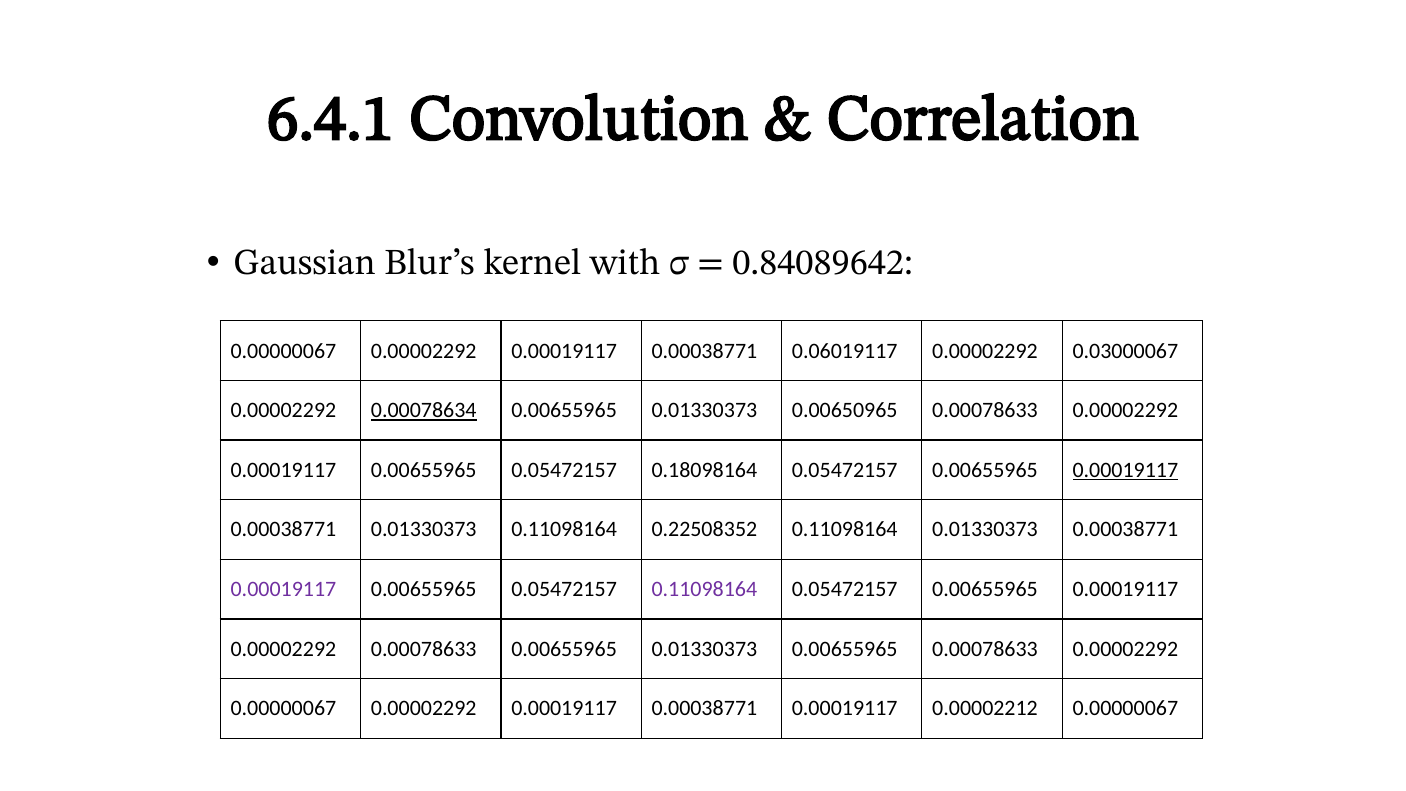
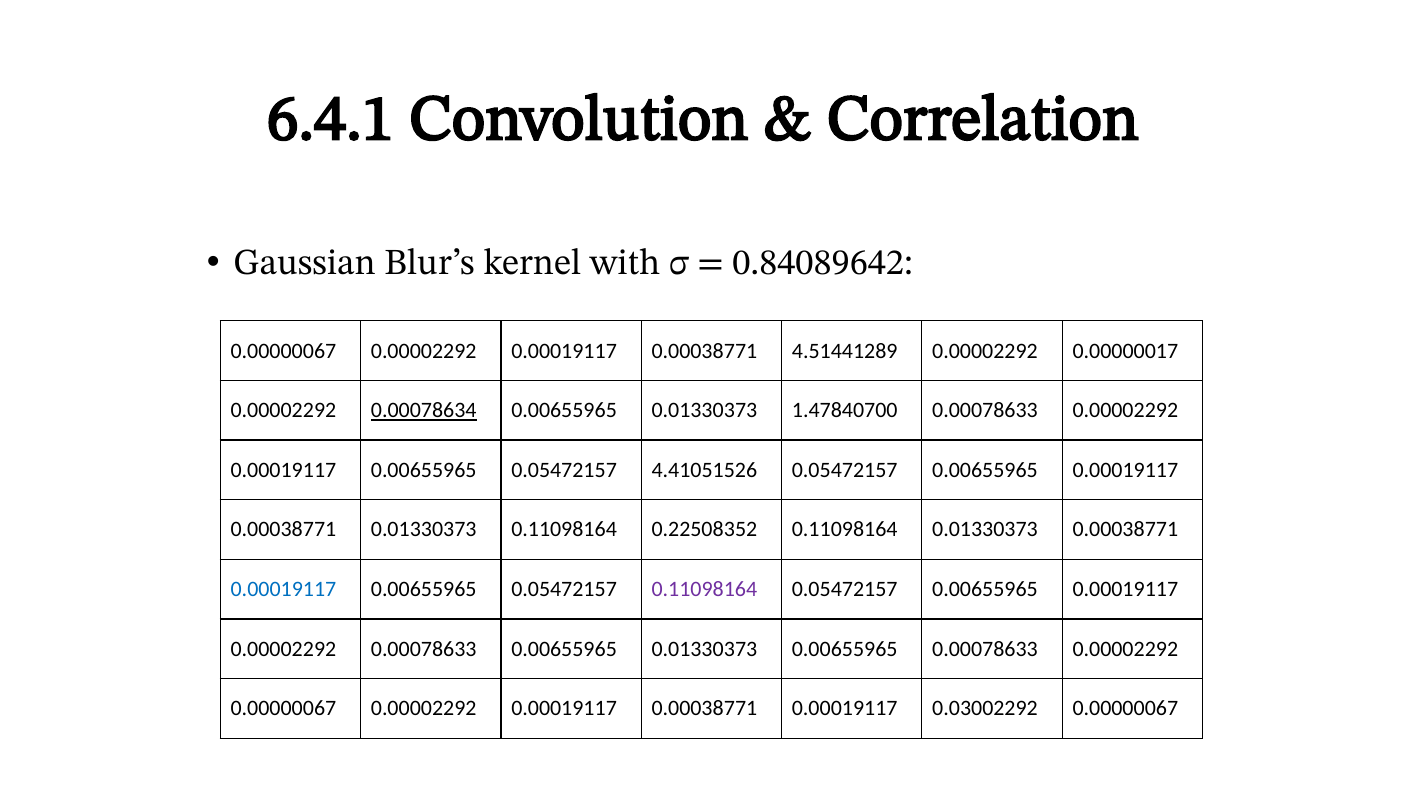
0.06019117: 0.06019117 -> 4.51441289 (845, 351)
0.03000067: 0.03000067 -> 0.00000017 (1125, 351)
0.00650965: 0.00650965 -> 1.47840700 (845, 410)
0.18098164: 0.18098164 -> 4.41051526 (704, 470)
0.00019117 underline: present -> none (1125, 470)
0.00019117 colour: purple -> blue (283, 589)
0.00002212: 0.00002212 -> 0.03002292 (985, 708)
